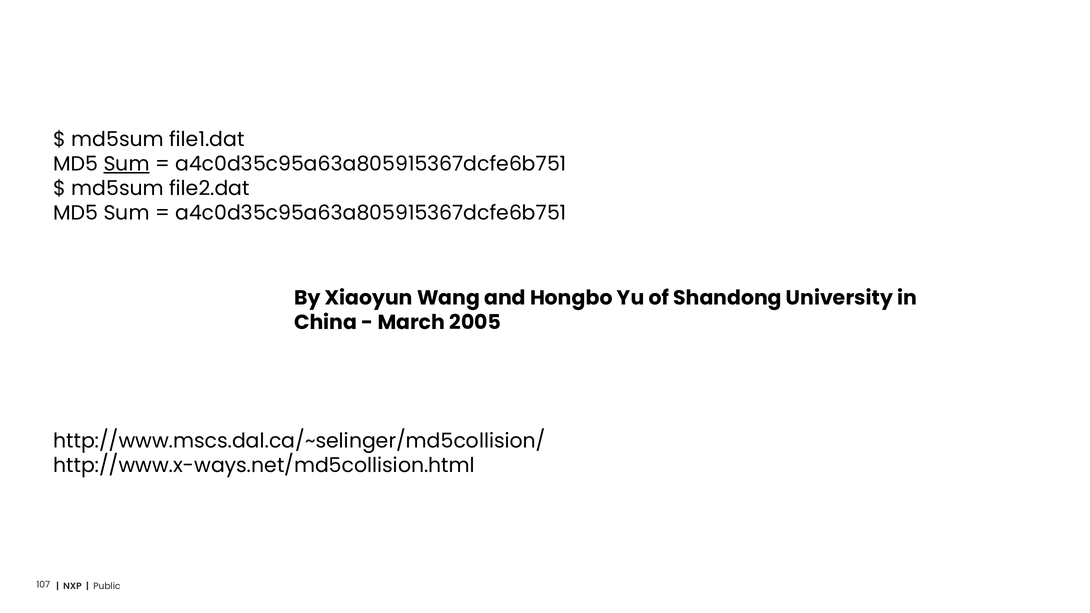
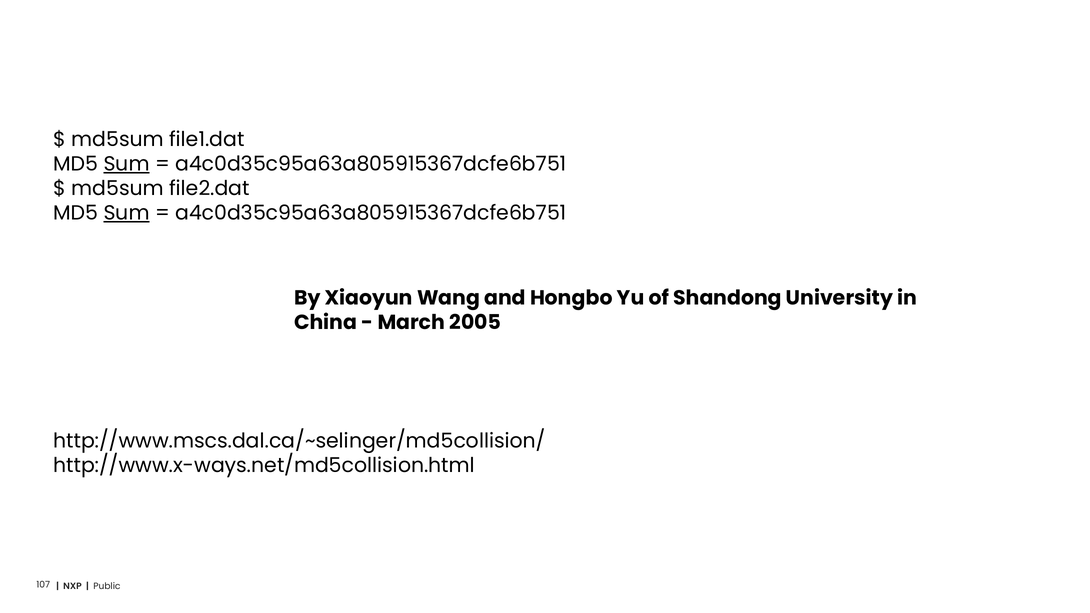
Sum underline: none -> present (127, 213)
